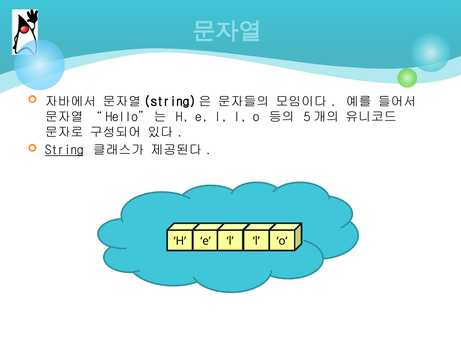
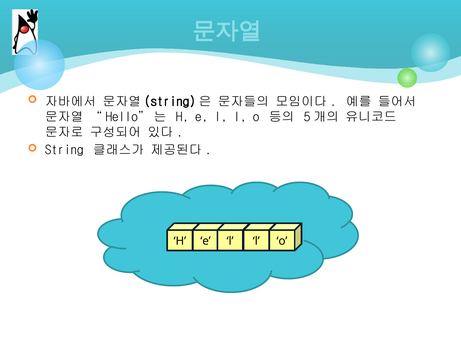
String underline: present -> none (64, 150)
